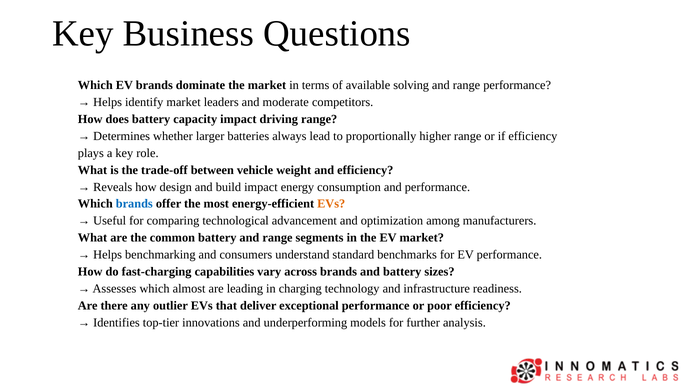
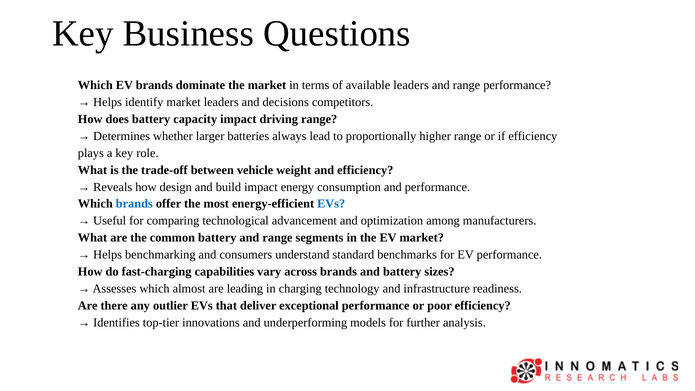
available solving: solving -> leaders (411, 85)
moderate: moderate -> decisions (286, 102)
EVs colour: orange -> blue (331, 204)
